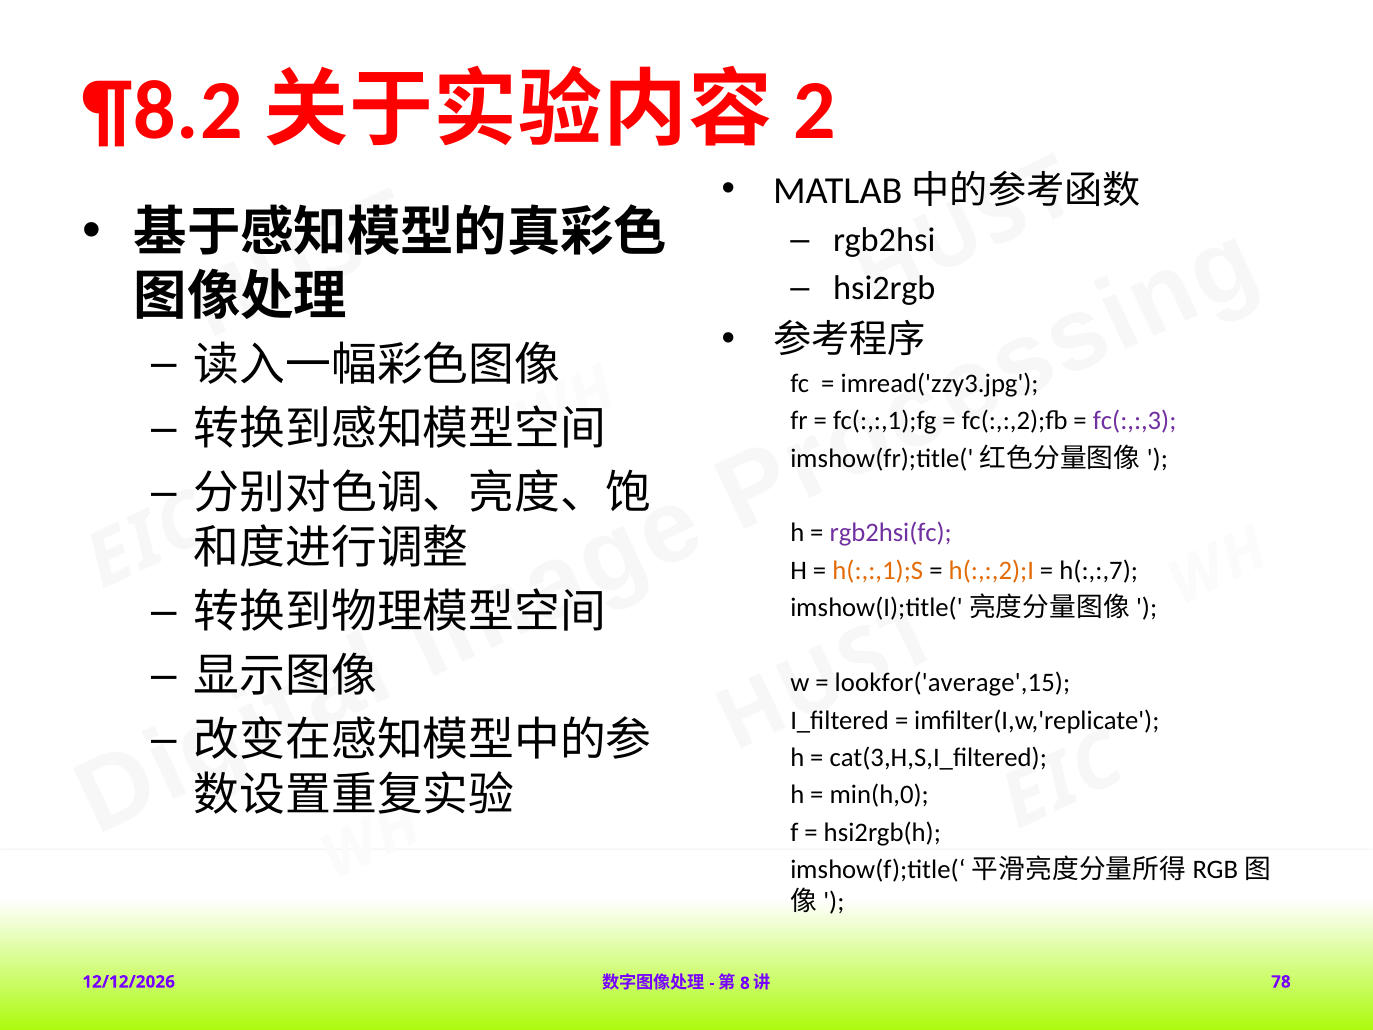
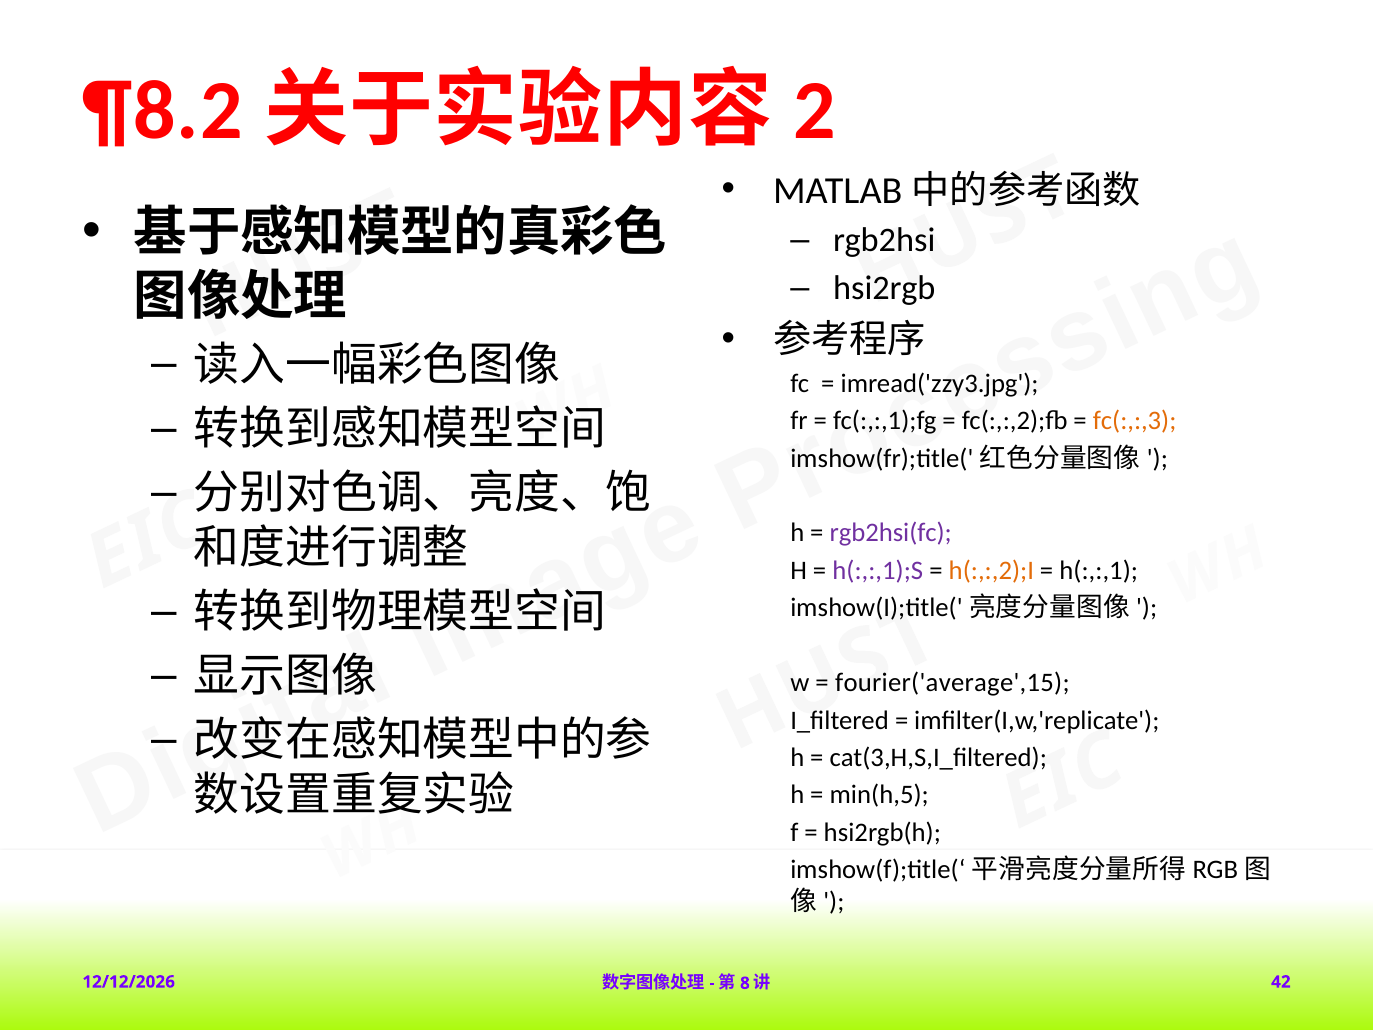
fc(:,:,3 colour: purple -> orange (1135, 421)
h(:,:,1);S colour: orange -> purple (878, 570)
h(:,:,7: h(:,:,7 -> h(:,:,1 (1099, 570)
lookfor('average',15: lookfor('average',15 -> fourier('average',15 (952, 683)
min(h,0: min(h,0 -> min(h,5 (879, 795)
78: 78 -> 42 (1281, 982)
